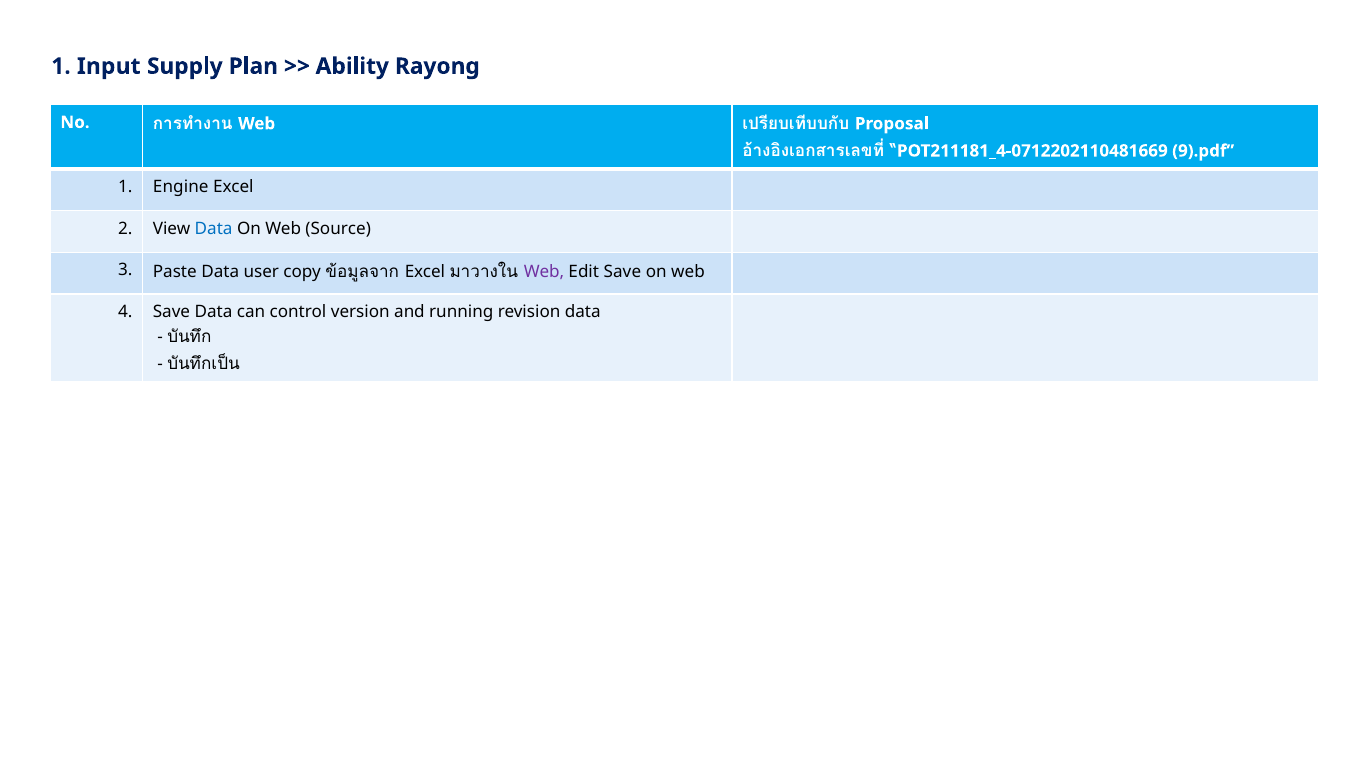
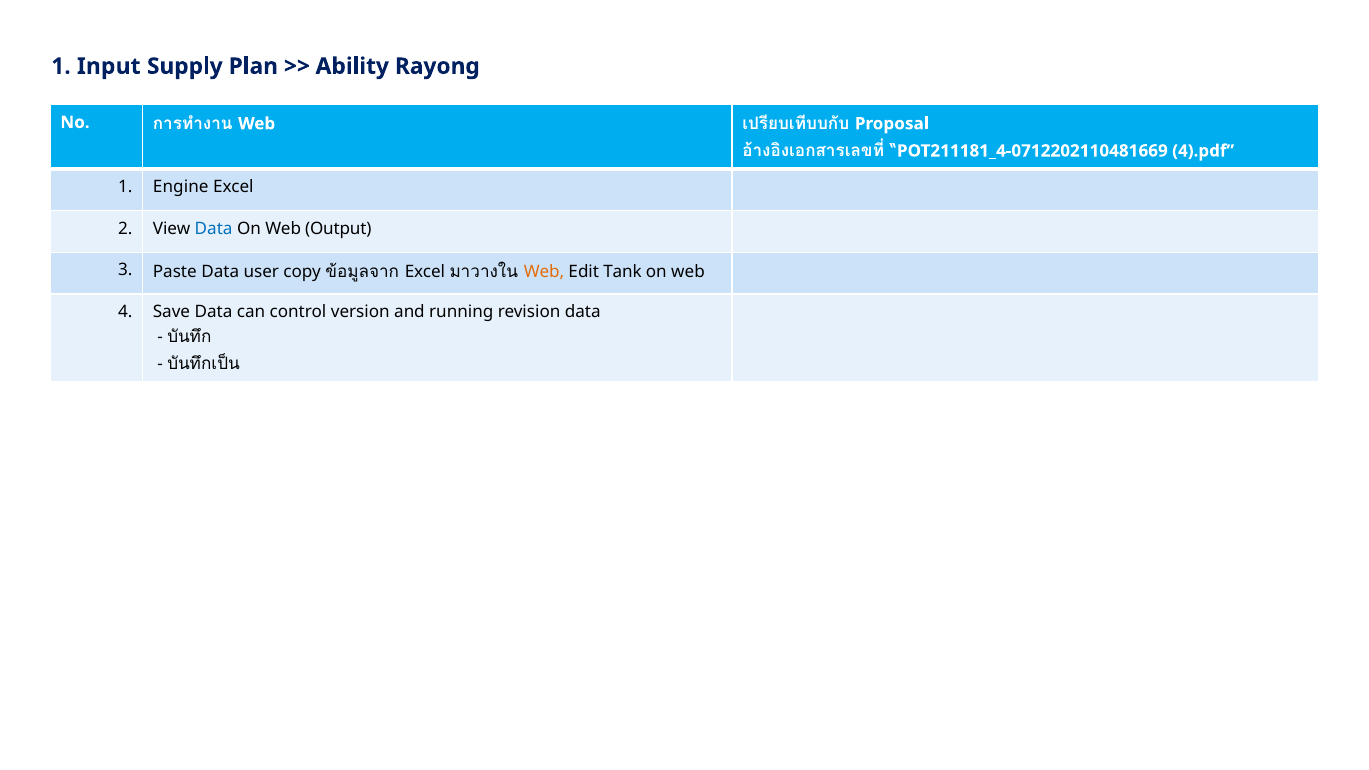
9).pdf: 9).pdf -> 4).pdf (1203, 151)
Source: Source -> Output (338, 229)
Web colour: purple -> orange (544, 272)
Edit Save: Save -> Tank (622, 272)
